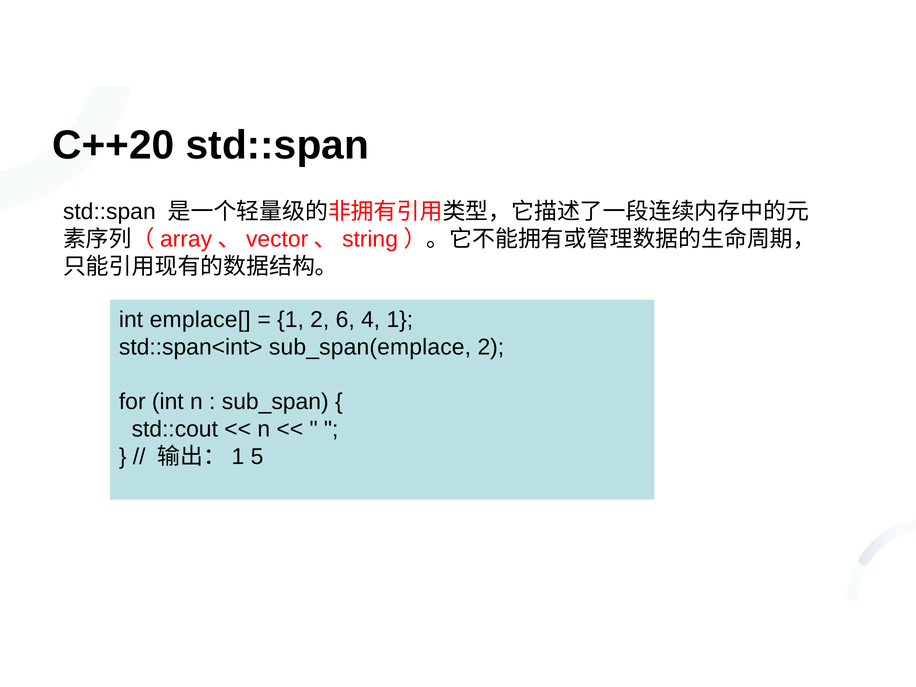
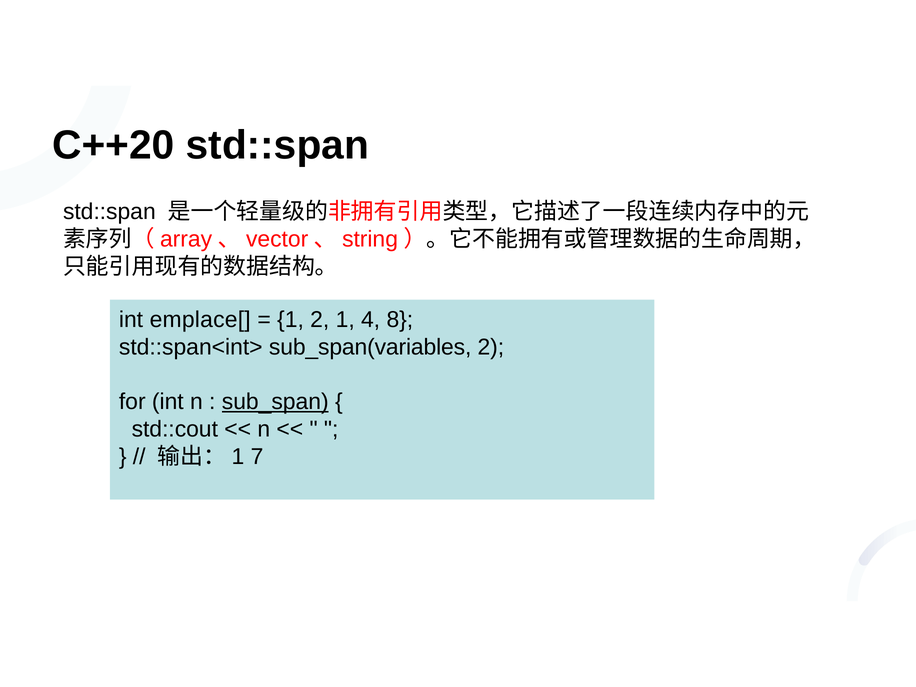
2 6: 6 -> 1 (345, 319)
4 1: 1 -> 8 (400, 319)
sub_span(emplace: sub_span(emplace -> sub_span(variables (370, 347)
sub_span underline: none -> present (275, 402)
5: 5 -> 7 (257, 457)
